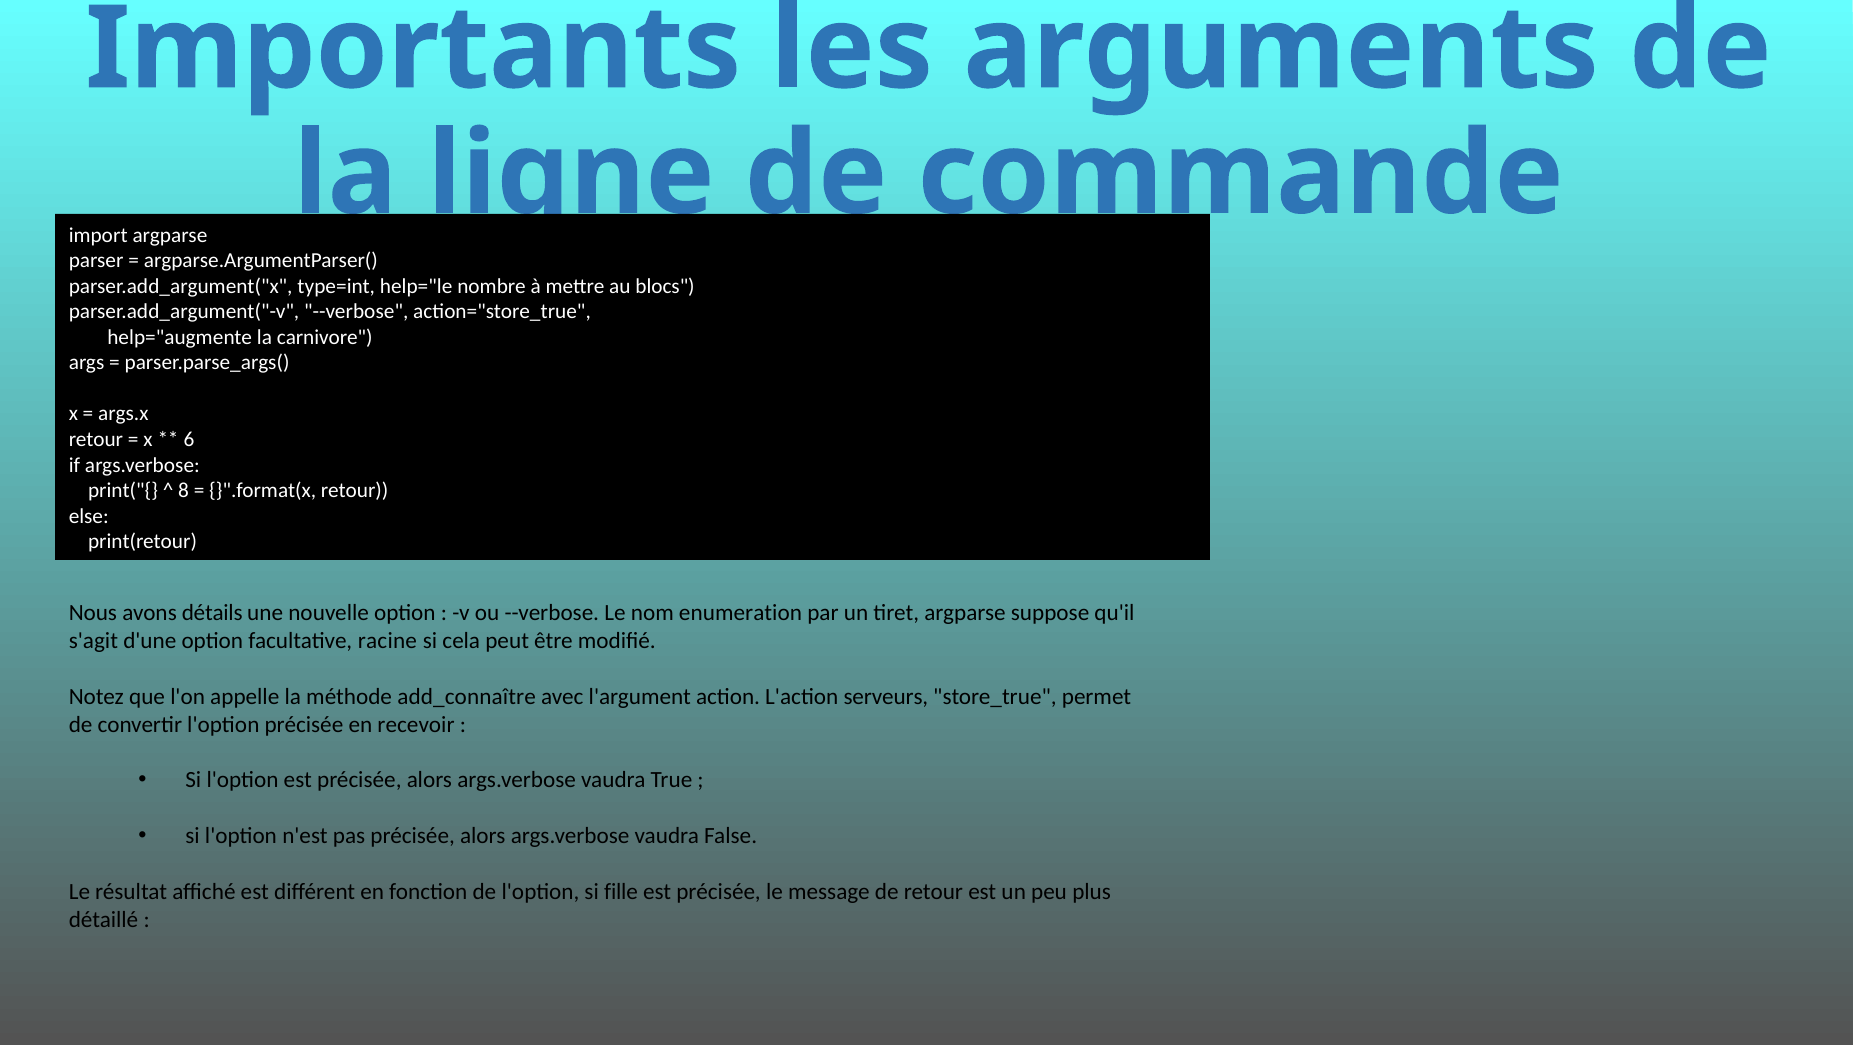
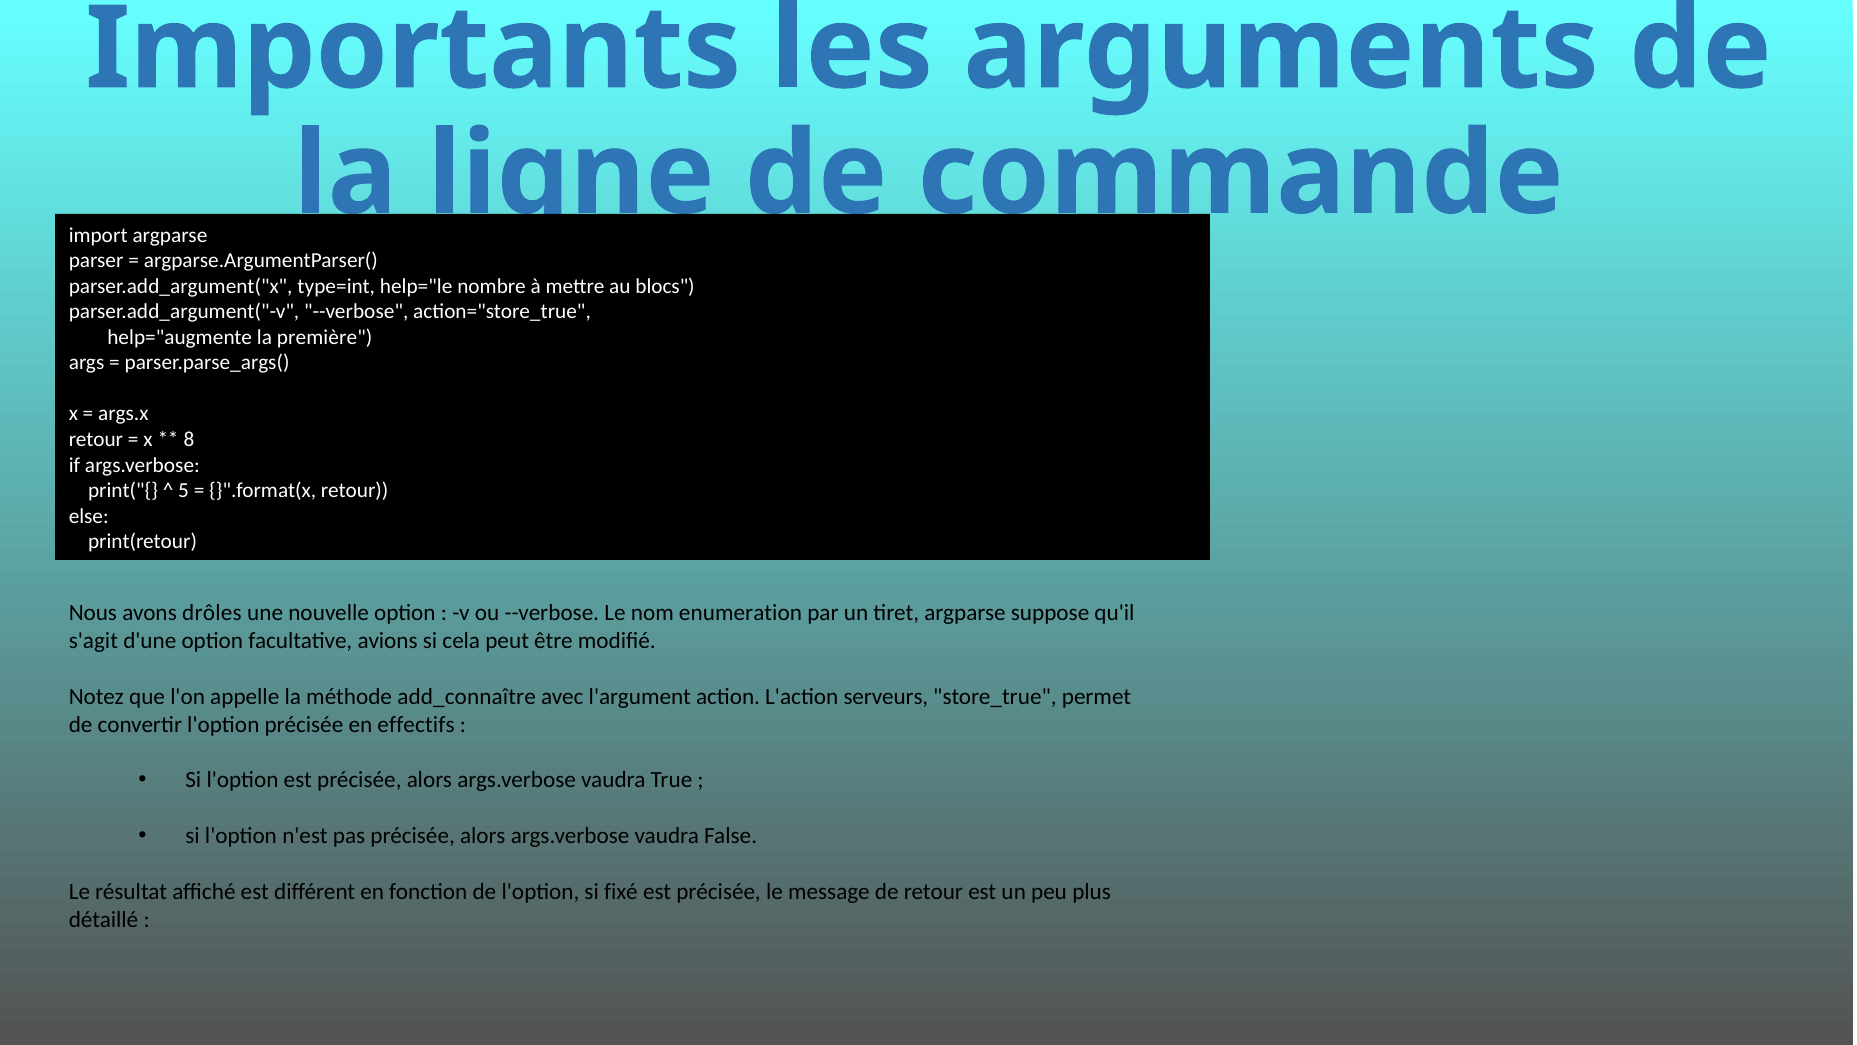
carnivore: carnivore -> première (325, 337)
6: 6 -> 8 (189, 439)
8: 8 -> 5 (184, 490)
détails: détails -> drôles (212, 613)
racine: racine -> avions (388, 641)
recevoir: recevoir -> effectifs (416, 724)
fille: fille -> fixé (621, 891)
